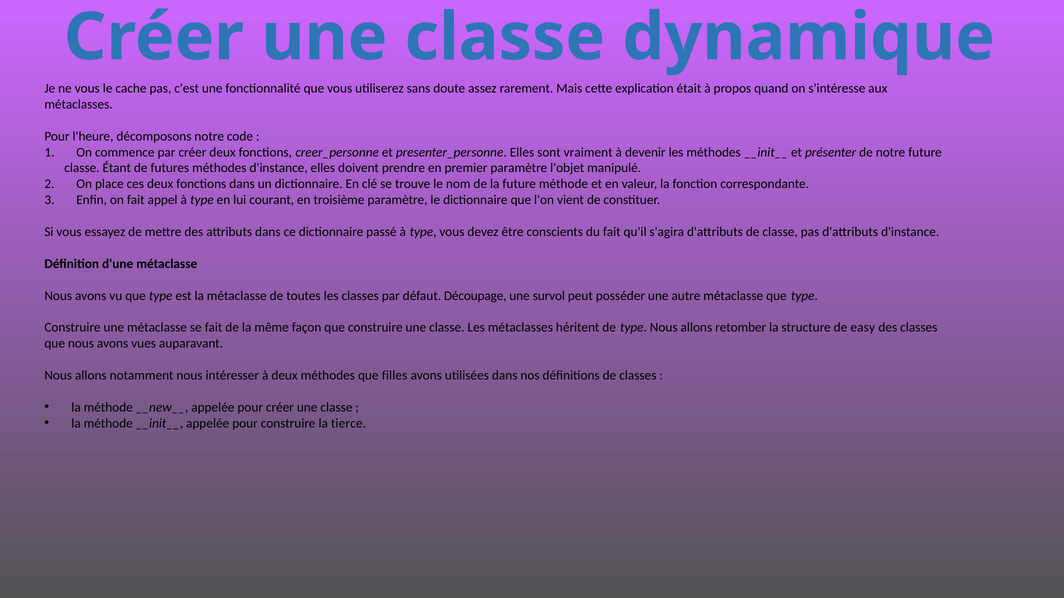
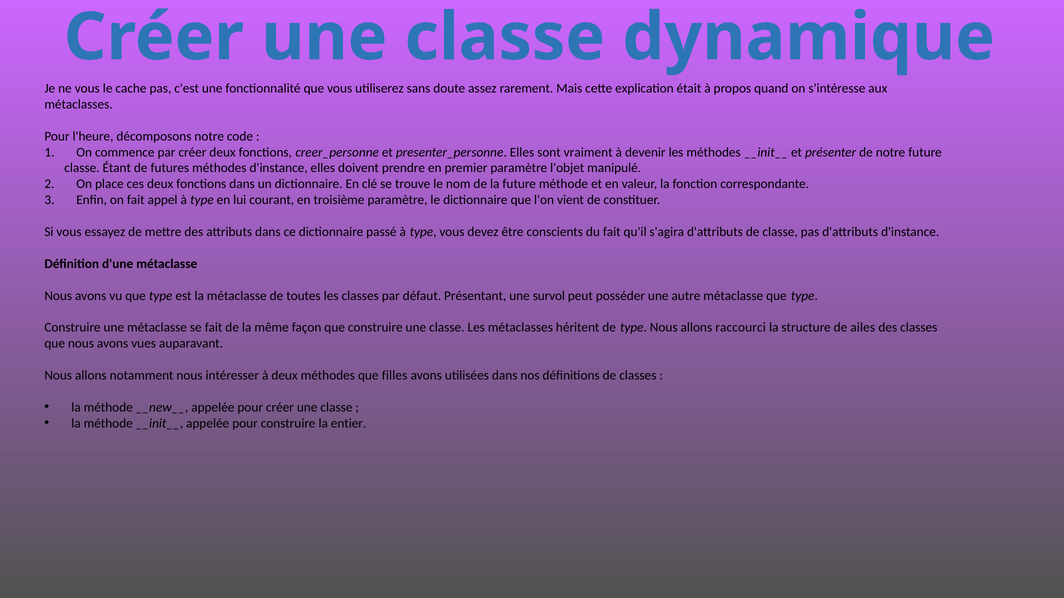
Découpage: Découpage -> Présentant (475, 296)
retomber: retomber -> raccourci (741, 328)
easy: easy -> ailes (863, 328)
tierce: tierce -> entier (349, 424)
